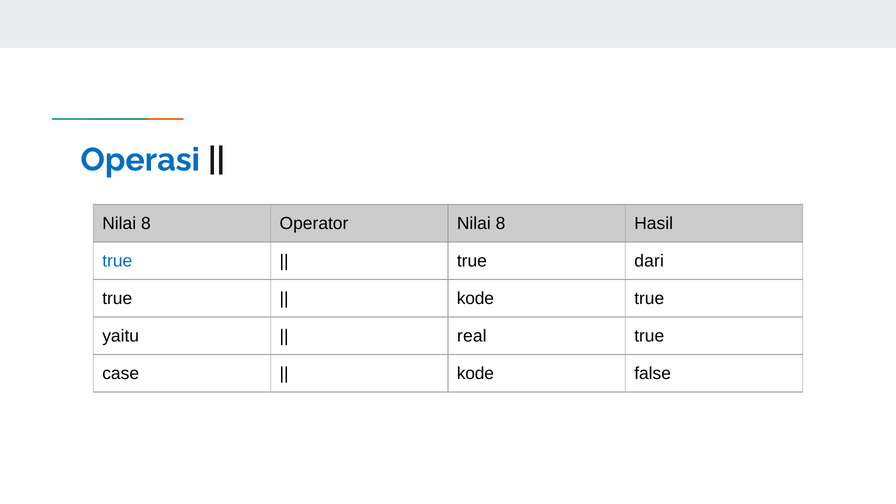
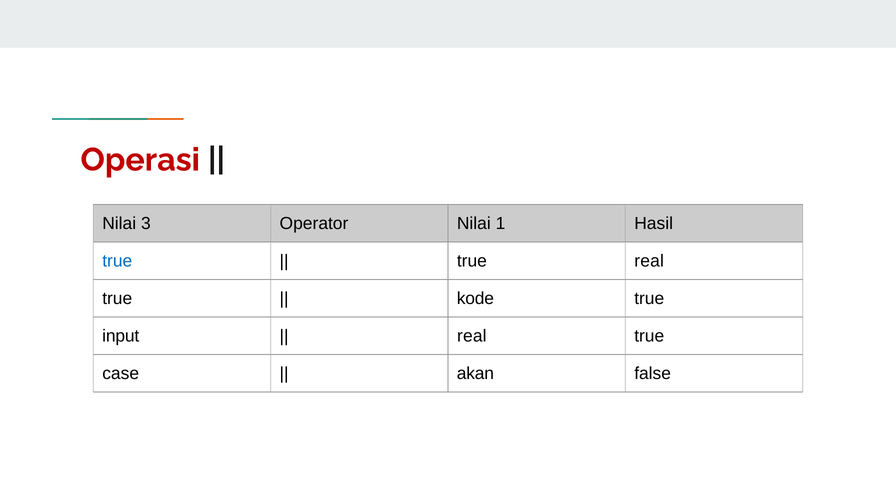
Operasi colour: blue -> red (140, 160)
8: 8 -> 3 (146, 224)
Operator Nilai 8: 8 -> 1 (501, 224)
true dari: dari -> real (649, 261)
yaitu: yaitu -> input (121, 336)
kode: kode -> akan (475, 373)
